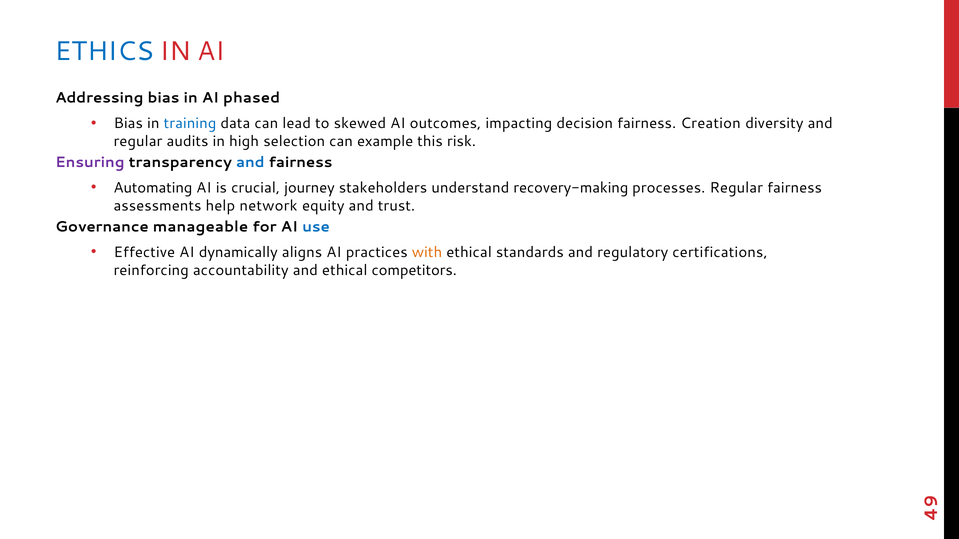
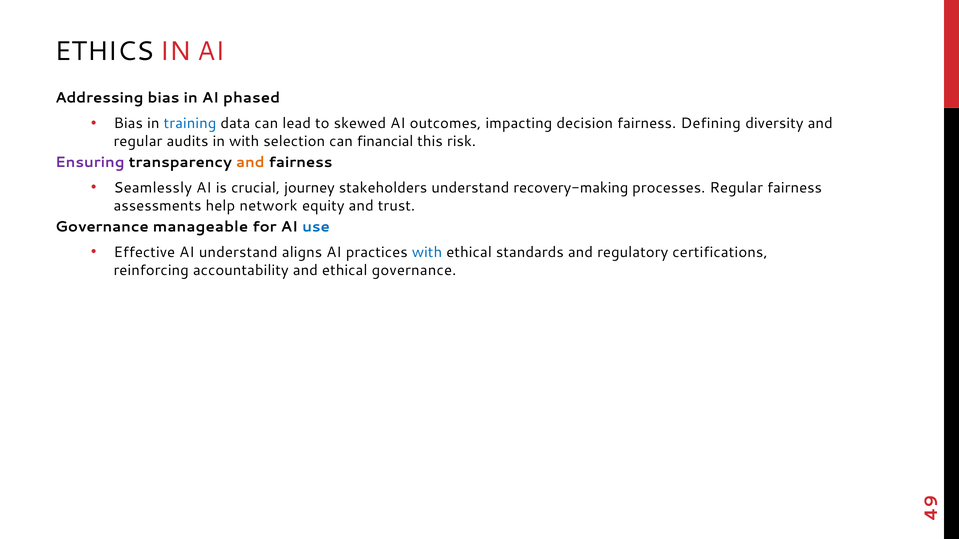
ETHICS colour: blue -> black (104, 51)
Creation: Creation -> Defining (711, 124)
in high: high -> with (244, 142)
example: example -> financial (385, 142)
and colour: blue -> orange (250, 163)
Automating: Automating -> Seamlessly (153, 188)
AI dynamically: dynamically -> understand (238, 252)
with colour: orange -> blue (427, 252)
ethical competitors: competitors -> governance (414, 270)
